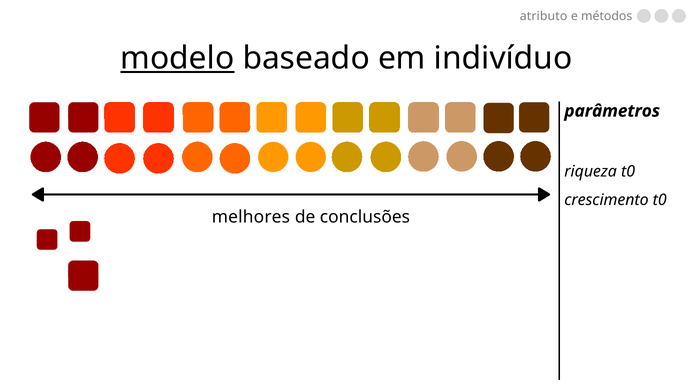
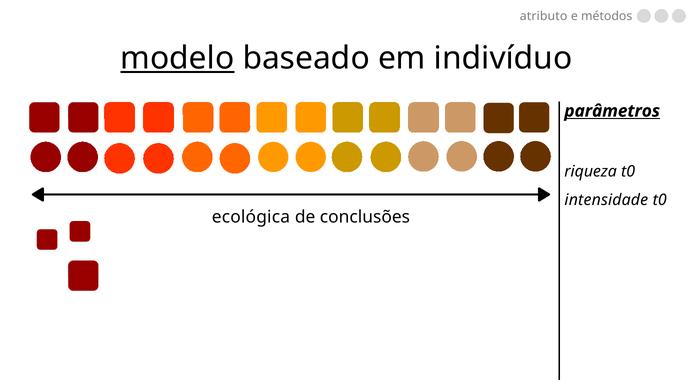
parâmetros underline: none -> present (612, 111)
crescimento: crescimento -> intensidade (606, 200)
melhores: melhores -> ecológica (251, 217)
